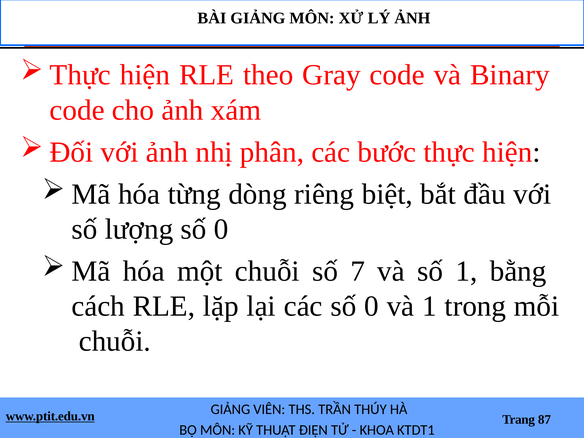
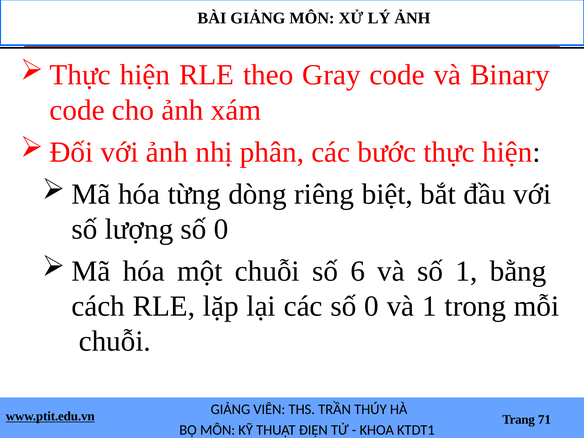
7: 7 -> 6 (358, 271)
87: 87 -> 71 (544, 419)
